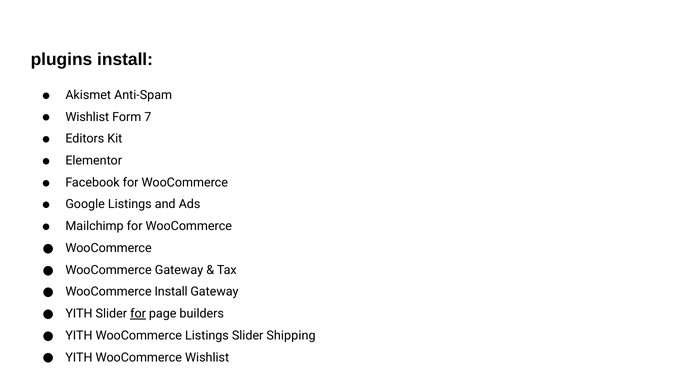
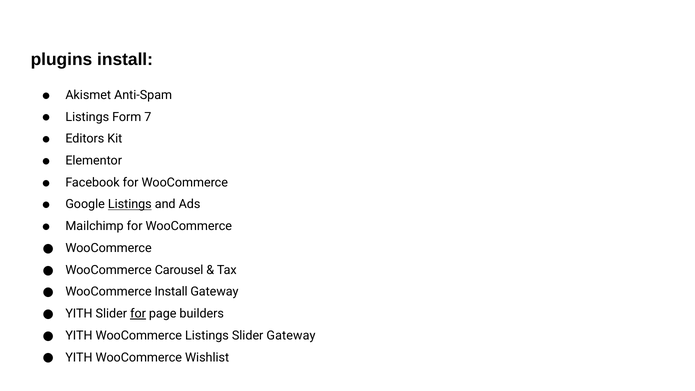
Wishlist: Wishlist -> Listings (87, 117)
Listings underline: none -> present (130, 204)
WooCommerce Gateway: Gateway -> Carousel (179, 270)
Slider Shipping: Shipping -> Gateway (291, 336)
